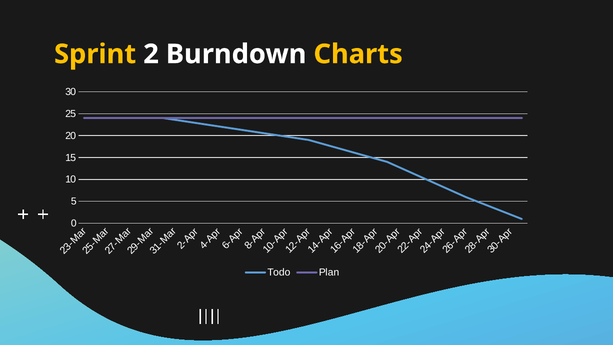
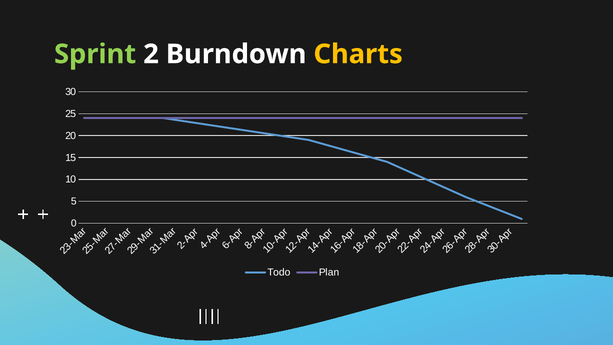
Sprint colour: yellow -> light green (95, 54)
